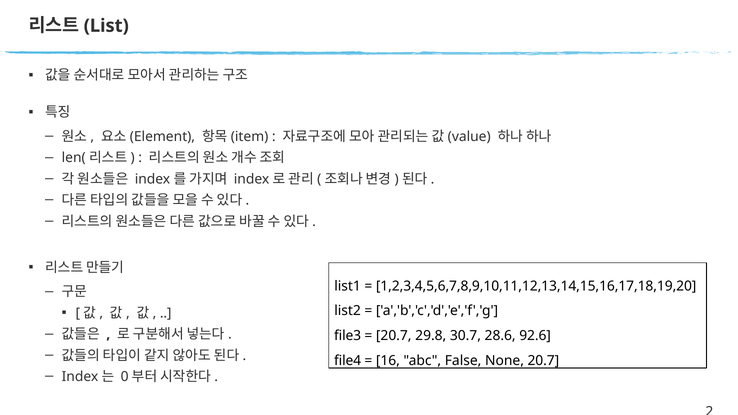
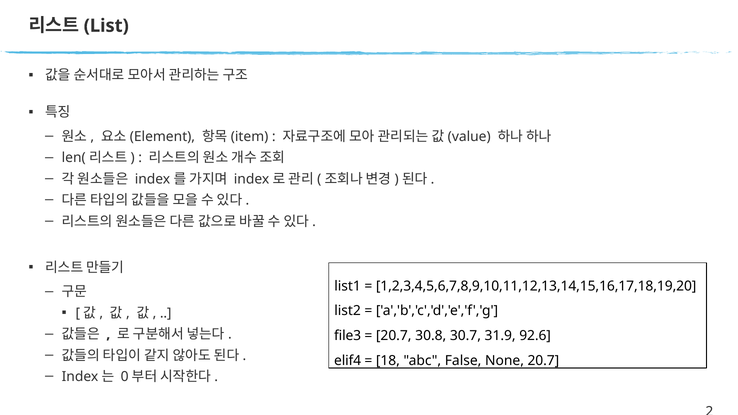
29.8: 29.8 -> 30.8 (431, 336)
28.6: 28.6 -> 31.9 (500, 336)
file4: file4 -> elif4 (348, 361)
16: 16 -> 18 (388, 361)
